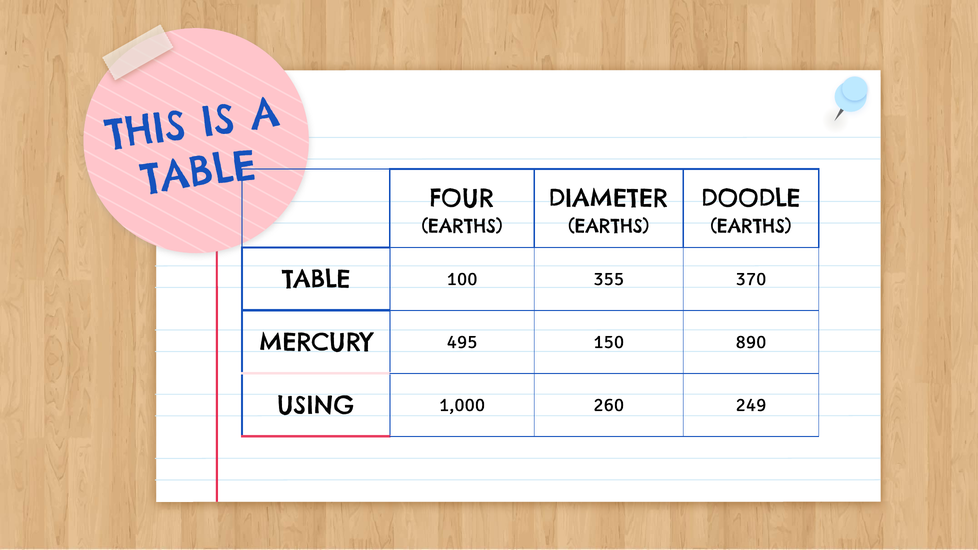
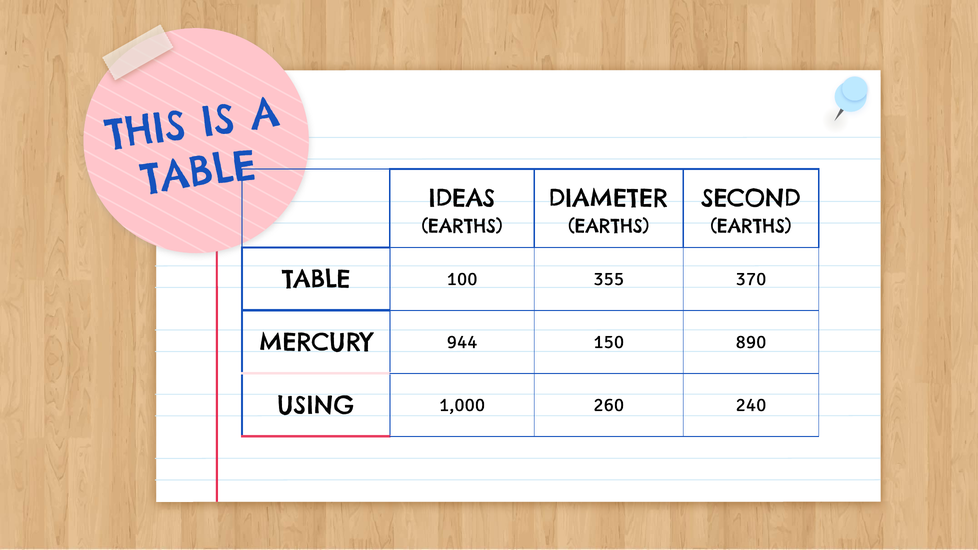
FOUR: FOUR -> IDEAS (462, 199)
DOODLE: DOODLE -> SECOND (751, 199)
495: 495 -> 944 (462, 342)
249: 249 -> 240 (751, 405)
